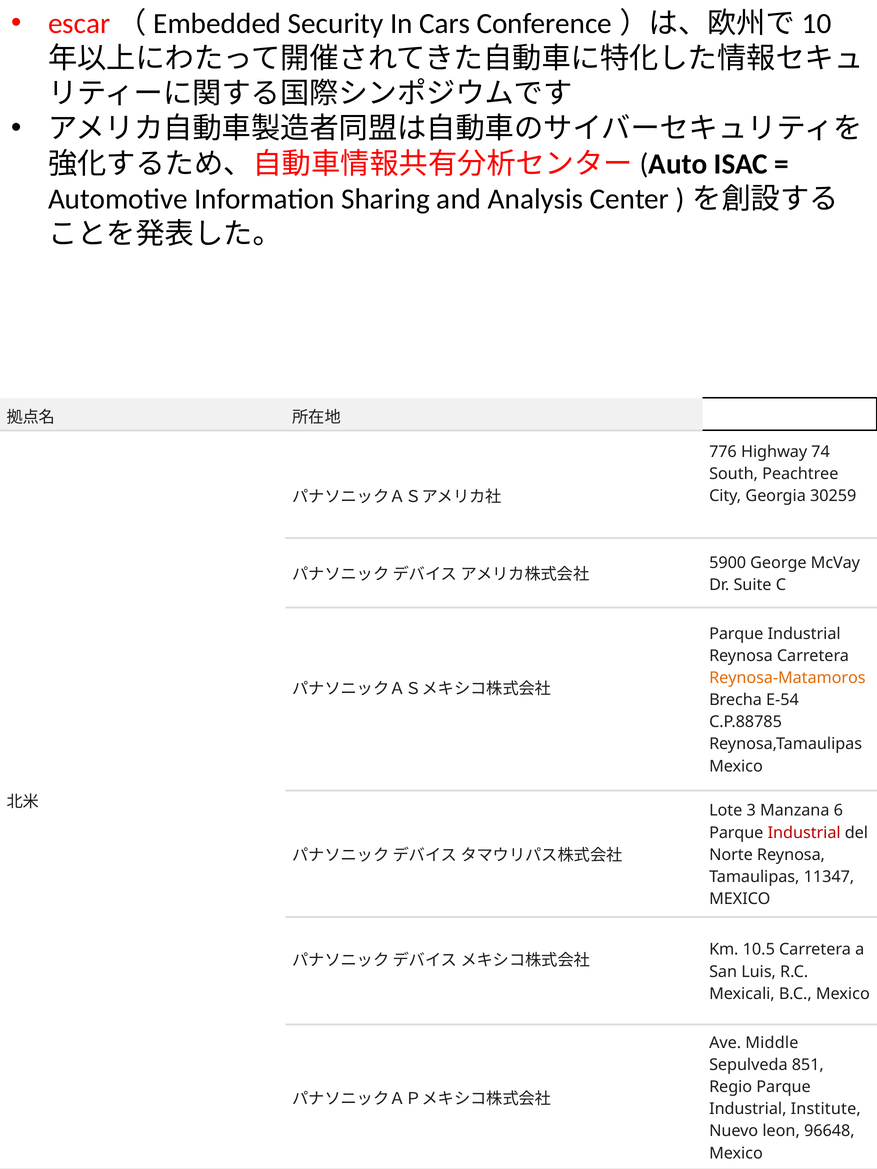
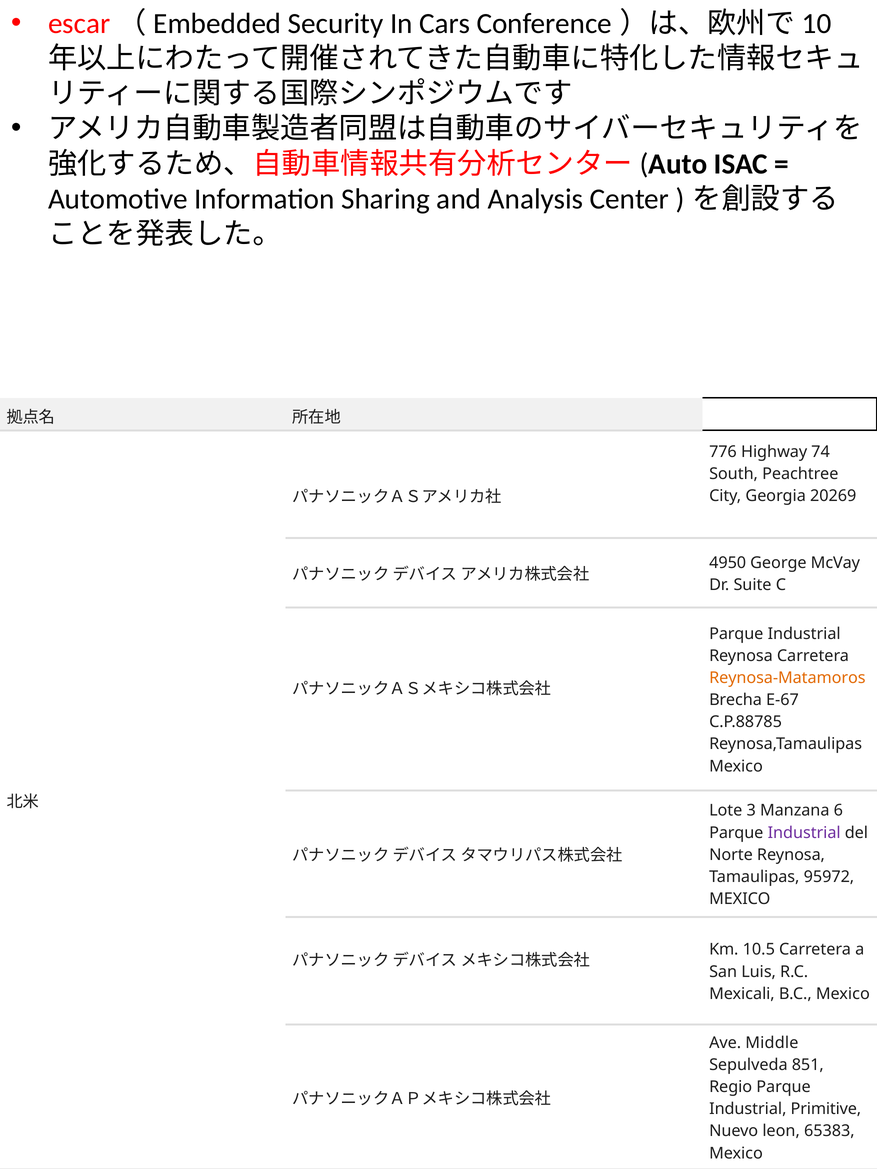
30259: 30259 -> 20269 (833, 496)
5900: 5900 -> 4950 (728, 563)
E-54: E-54 -> E-67 (782, 700)
Industrial colour: red -> purple (804, 833)
11347: 11347 -> 95972 (829, 877)
Institute: Institute -> Primitive (826, 1109)
96648: 96648 -> 65383 (829, 1131)
